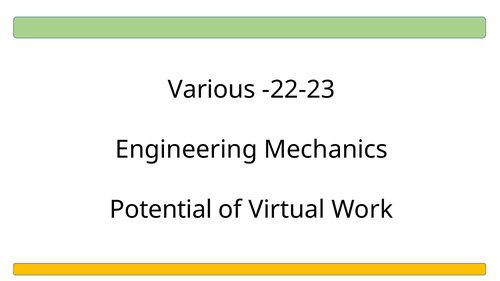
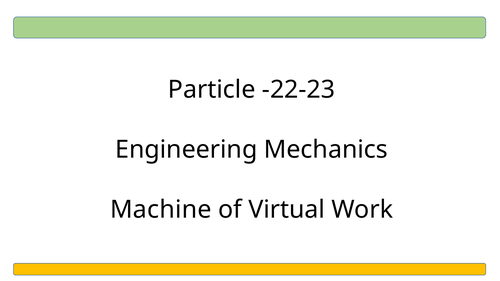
Various: Various -> Particle (212, 90)
Potential: Potential -> Machine (161, 210)
